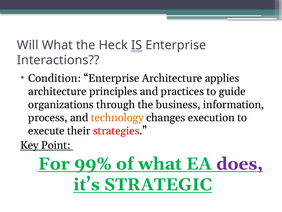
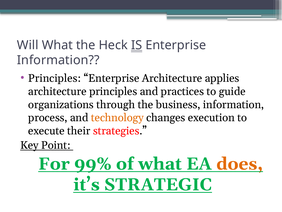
Interactions: Interactions -> Information (58, 60)
Condition: Condition -> Principles (55, 78)
does colour: purple -> orange (240, 163)
